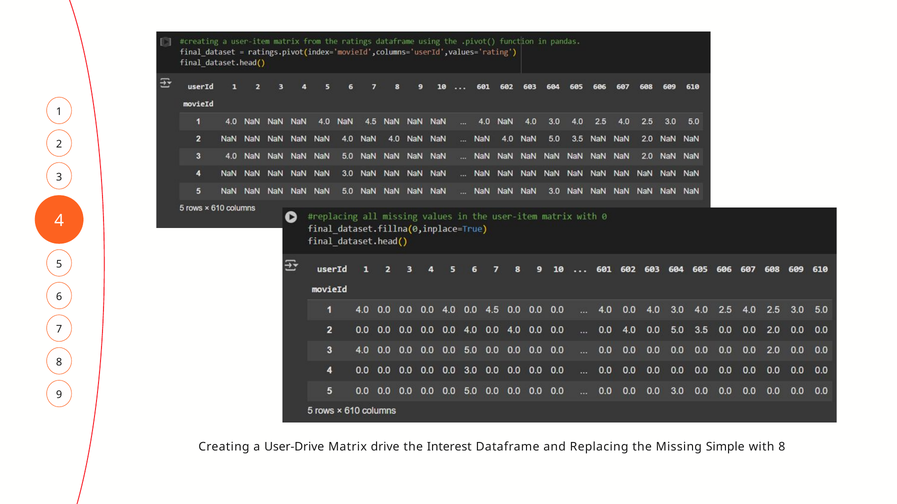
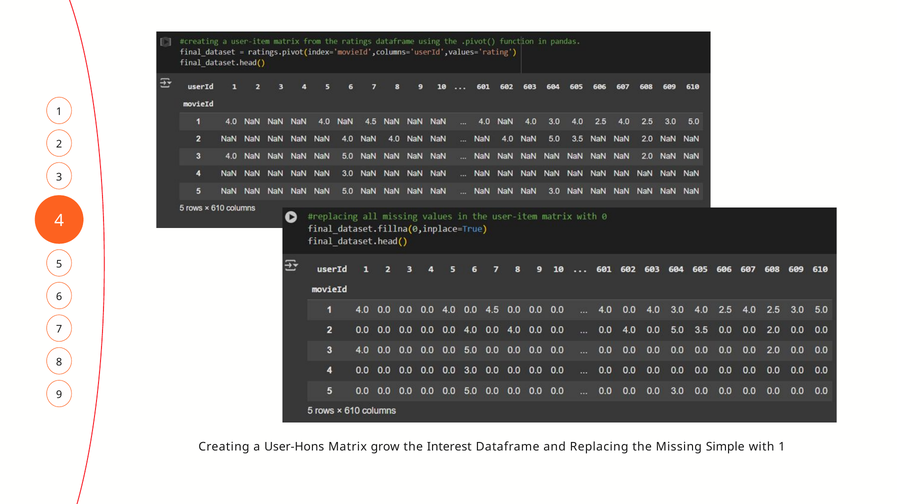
User-Drive: User-Drive -> User-Hons (294, 448)
drive: drive -> grow (385, 448)
with 8: 8 -> 1 (782, 448)
